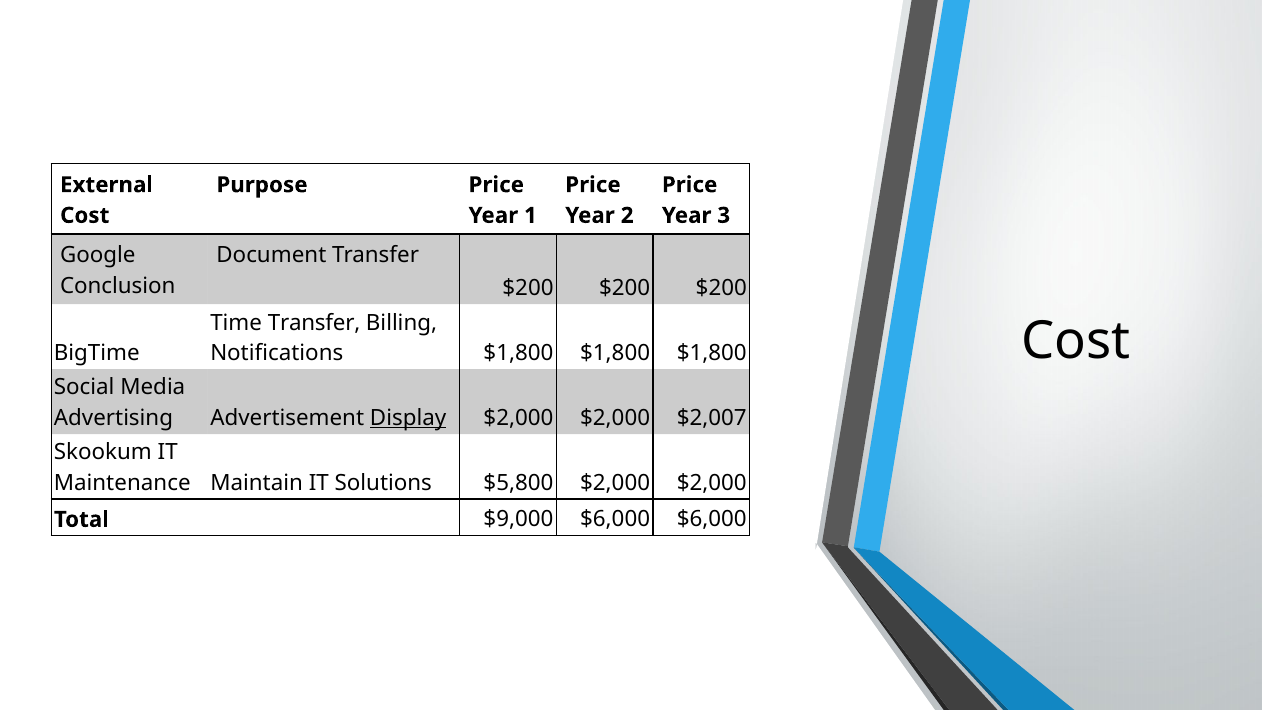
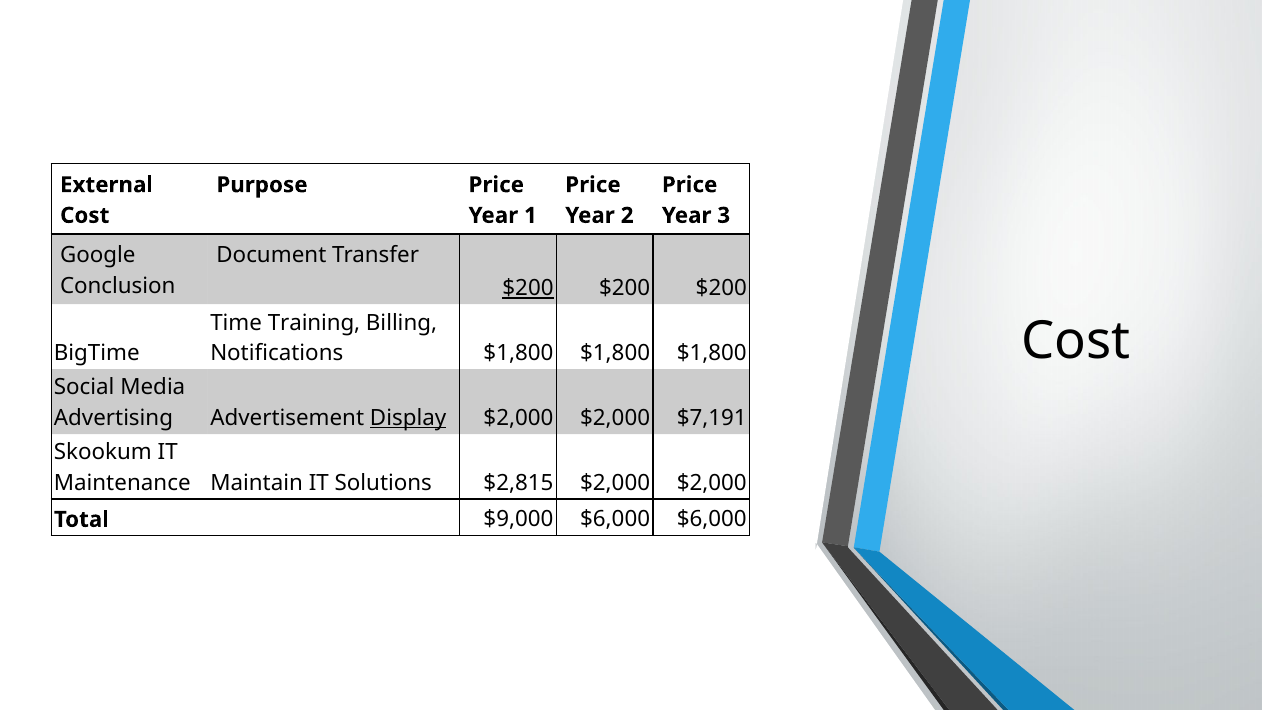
$200 underline: none -> present (528, 288)
Time Transfer: Transfer -> Training (314, 323)
$2,007: $2,007 -> $7,191 (712, 418)
$5,800: $5,800 -> $2,815 (518, 483)
